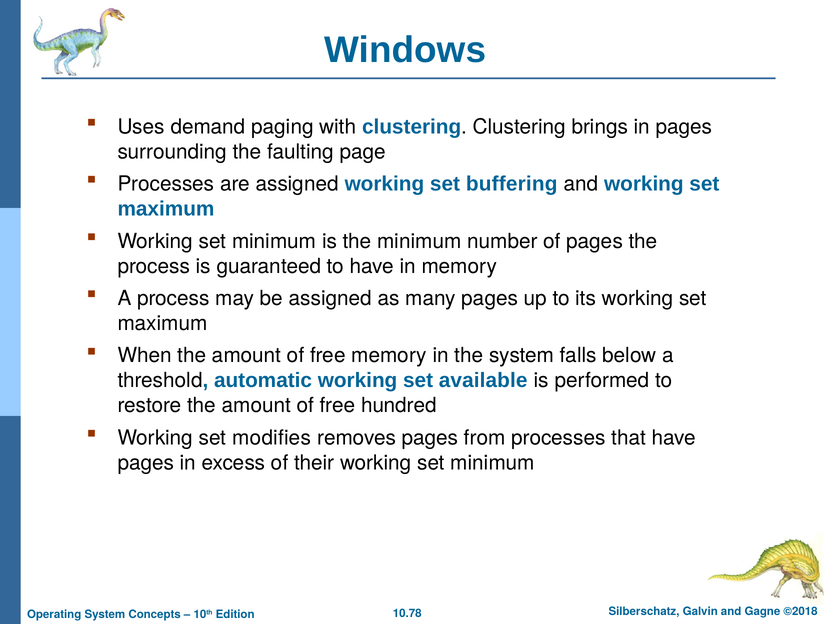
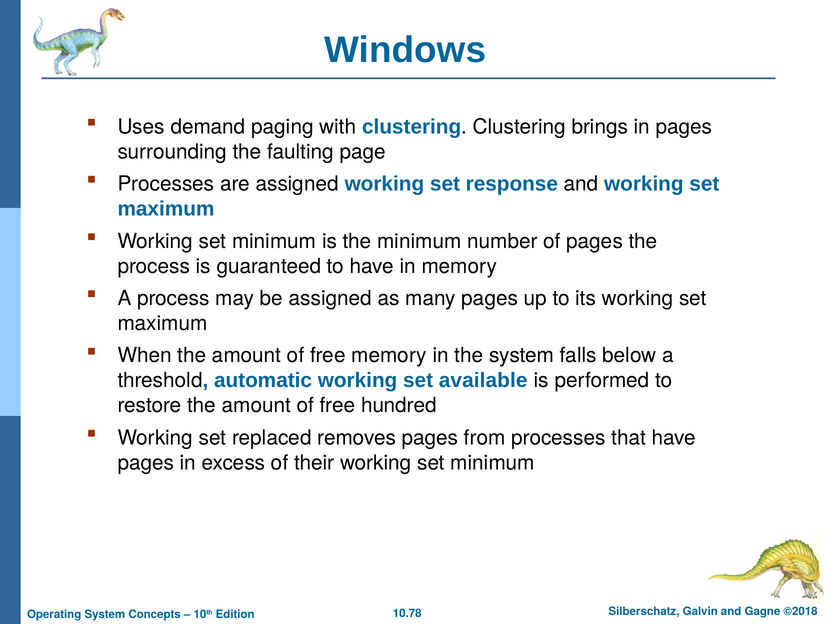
buffering: buffering -> response (512, 184)
modifies: modifies -> replaced (272, 437)
